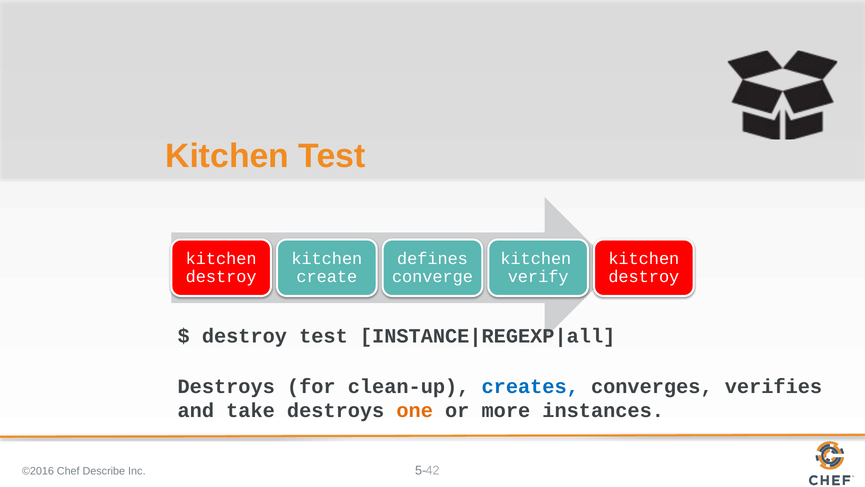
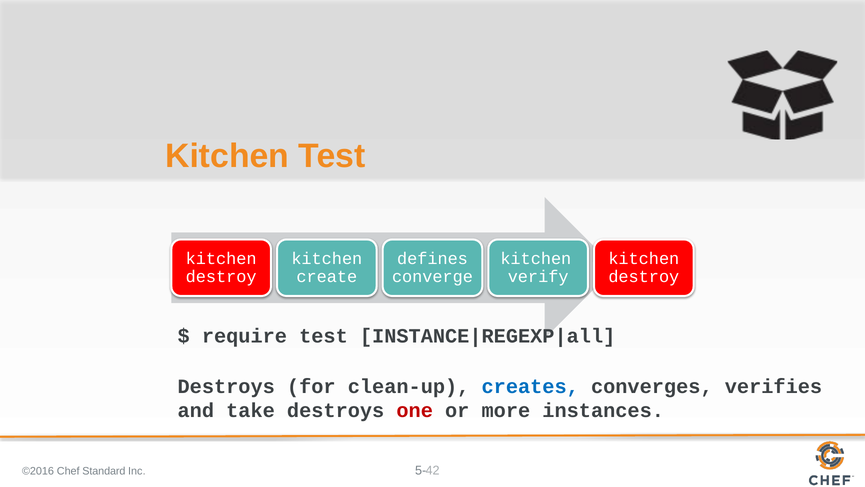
destroy: destroy -> require (244, 336)
one colour: orange -> red (415, 410)
Describe: Describe -> Standard (104, 471)
